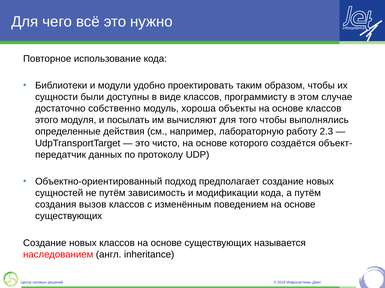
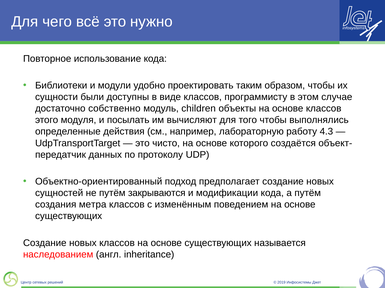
хороша: хороша -> children (199, 109)
2.3: 2.3 -> 4.3 (326, 132)
зависимость: зависимость -> закрываются (157, 194)
вызов: вызов -> метра (93, 205)
